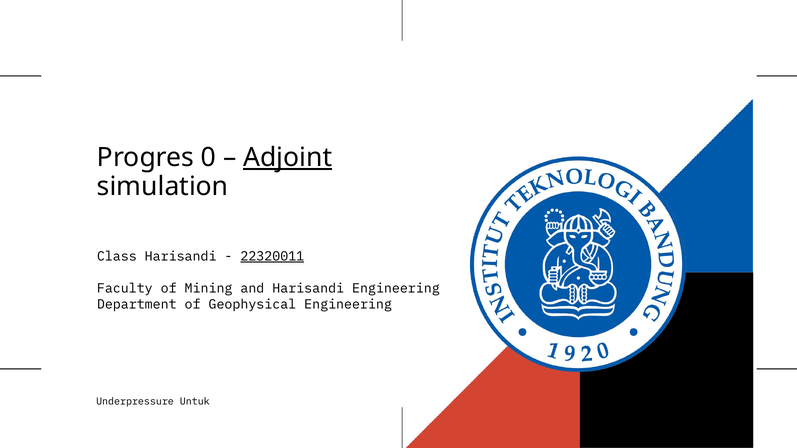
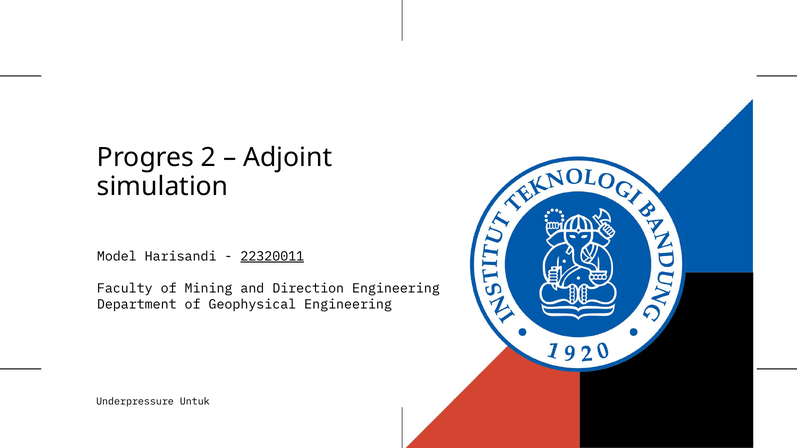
0: 0 -> 2 (209, 158)
Adjoint underline: present -> none (288, 158)
Class: Class -> Model (117, 257)
and Harisandi: Harisandi -> Direction (308, 288)
